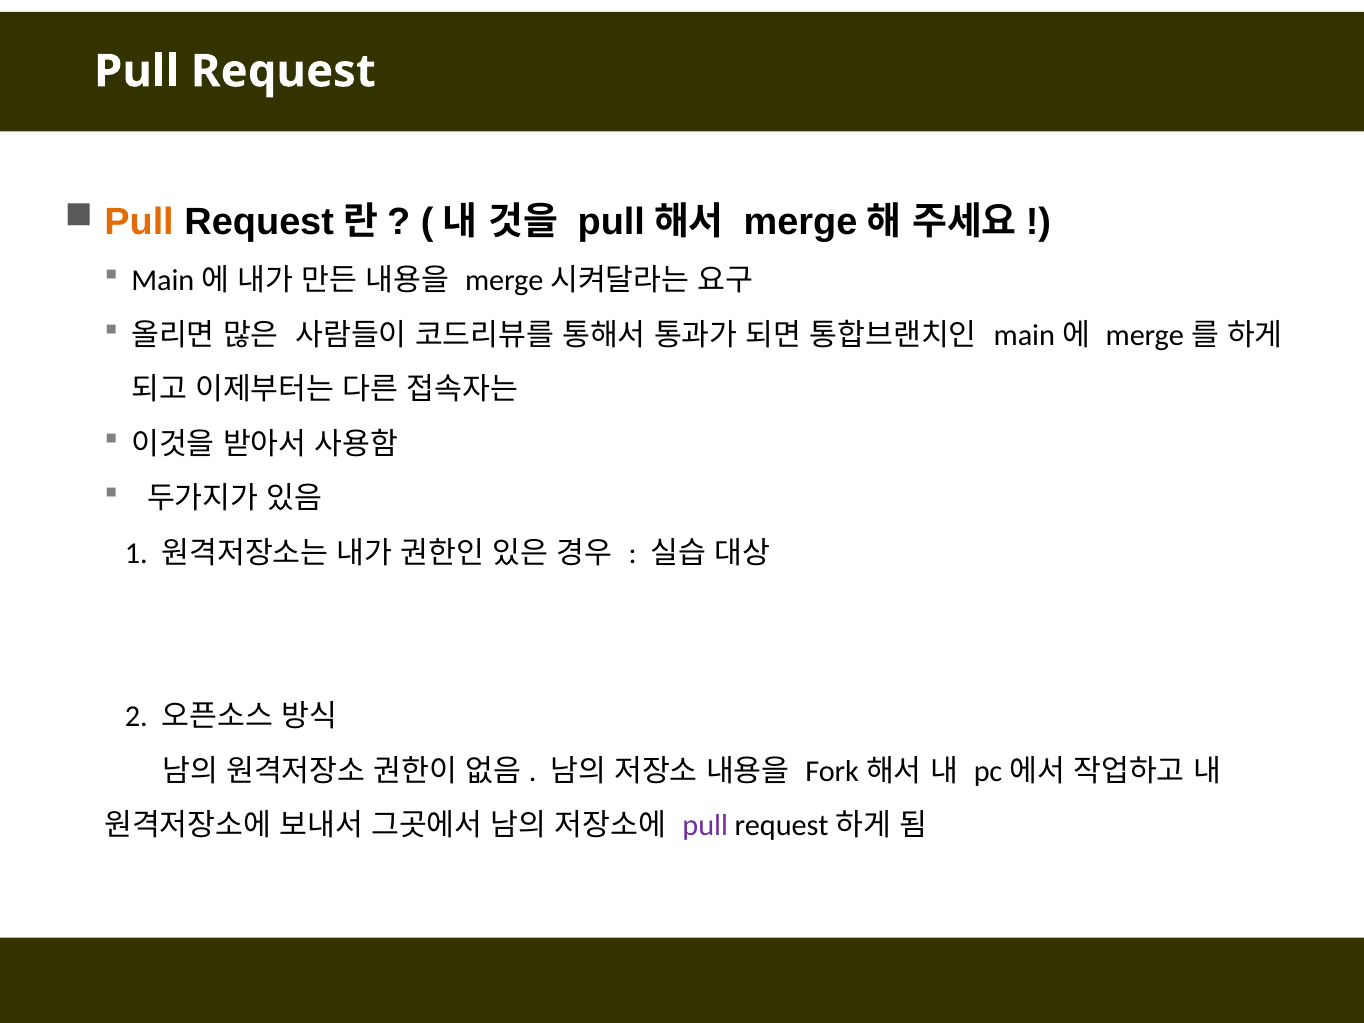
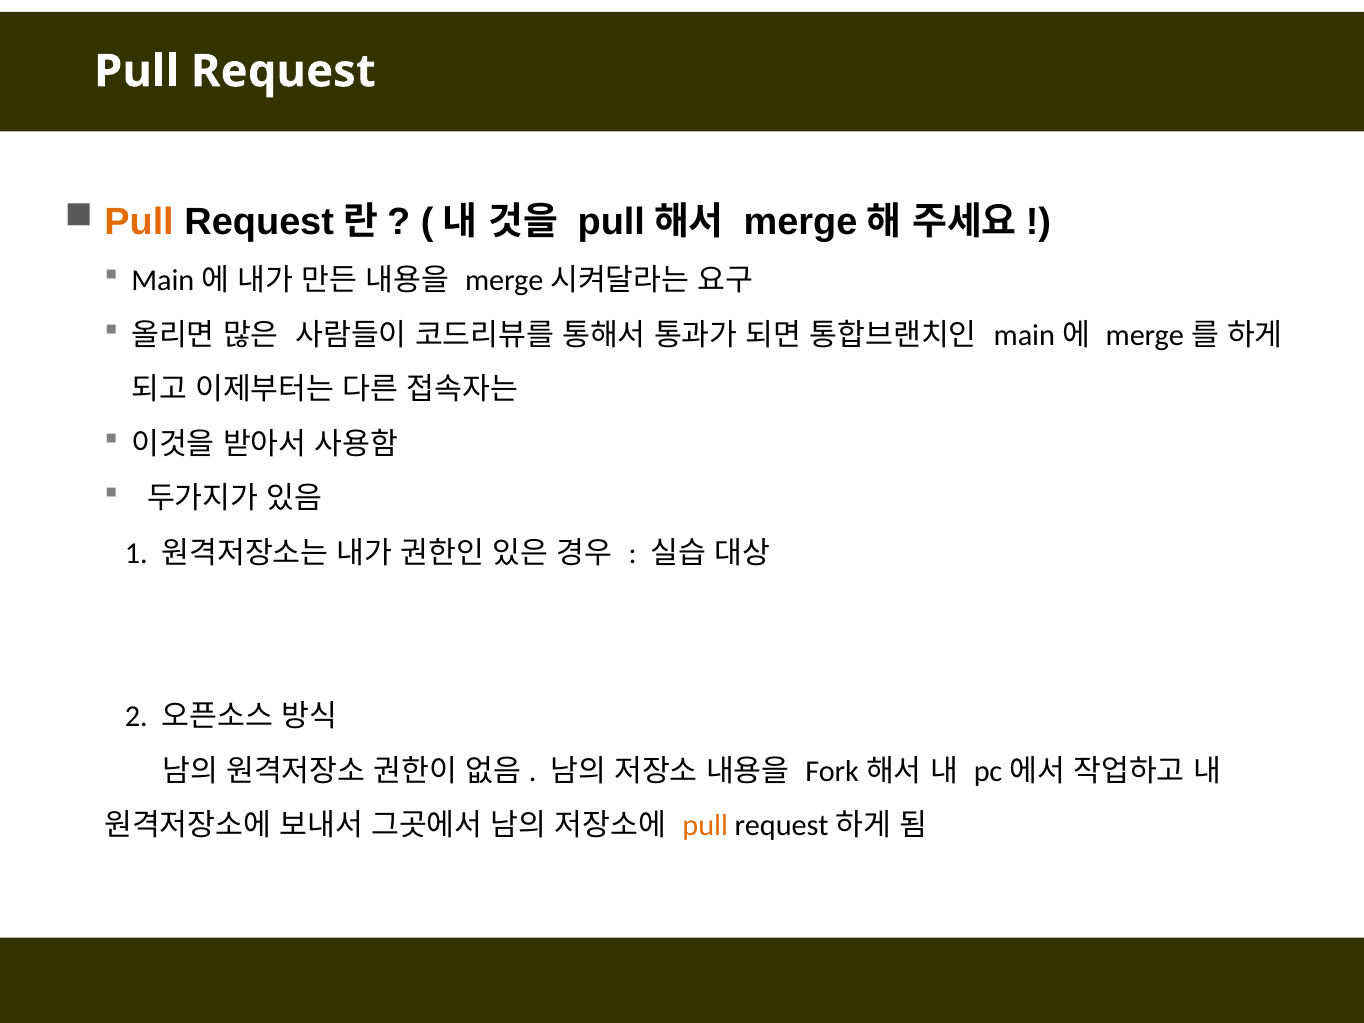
pull colour: purple -> orange (705, 826)
